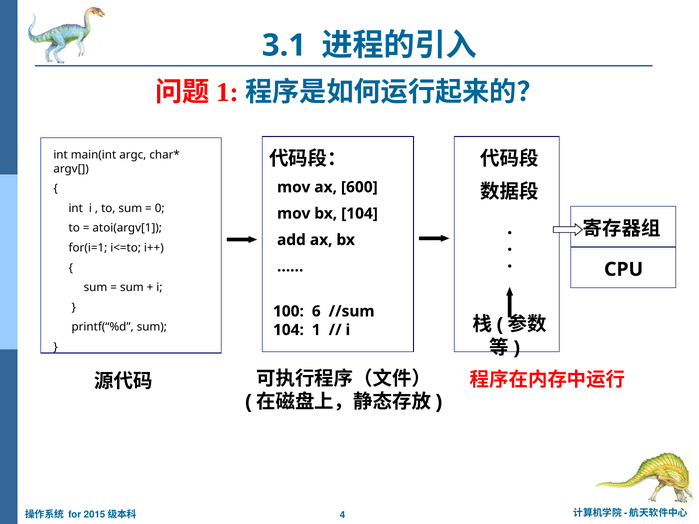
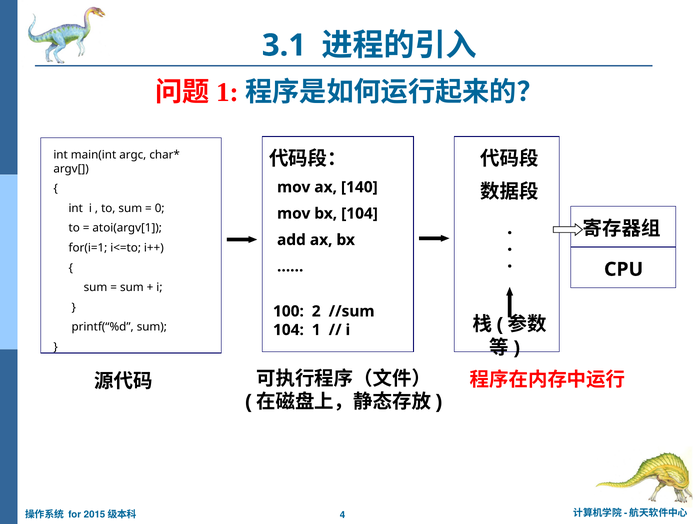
600: 600 -> 140 (359, 187)
6: 6 -> 2 (316, 311)
